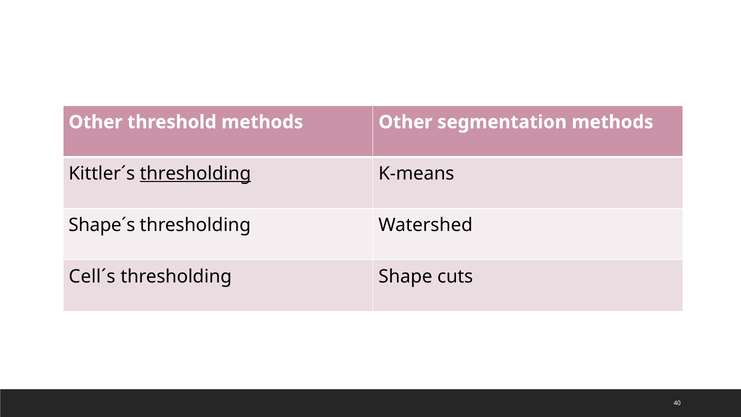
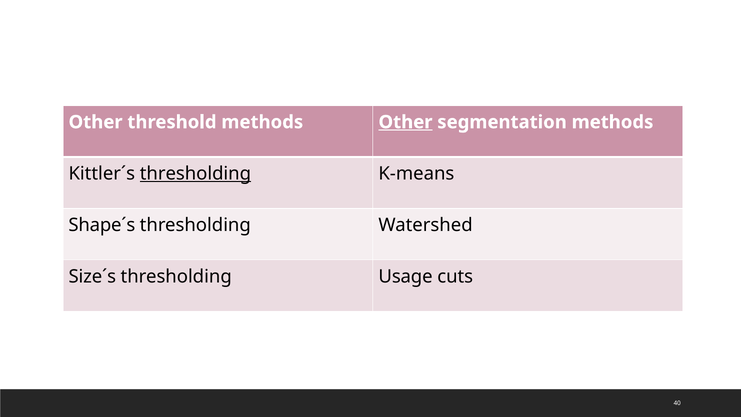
Other underline: none -> present (405, 122)
Cell´s: Cell´s -> Size´s (92, 276)
Shape: Shape -> Usage (406, 276)
